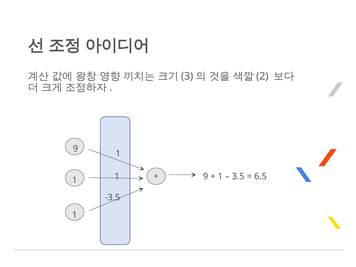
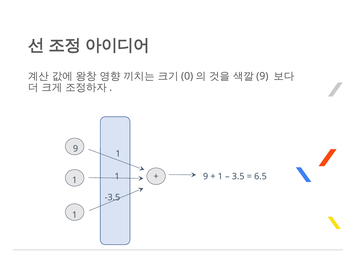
3: 3 -> 0 (187, 76)
2: 2 -> 9 (262, 76)
